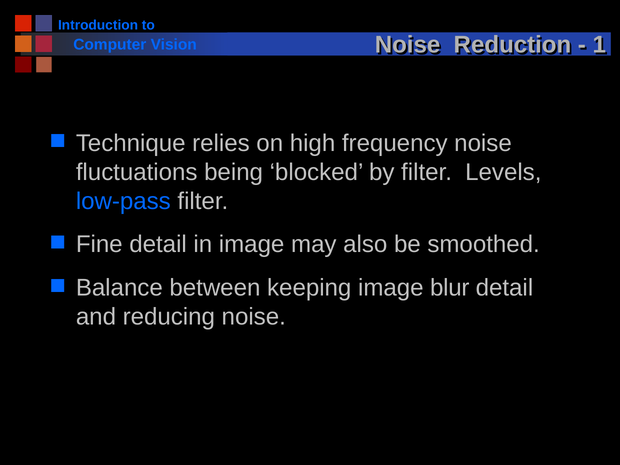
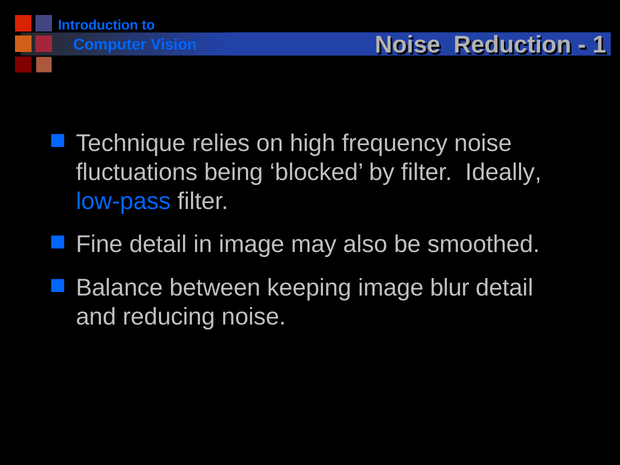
Levels: Levels -> Ideally (503, 172)
